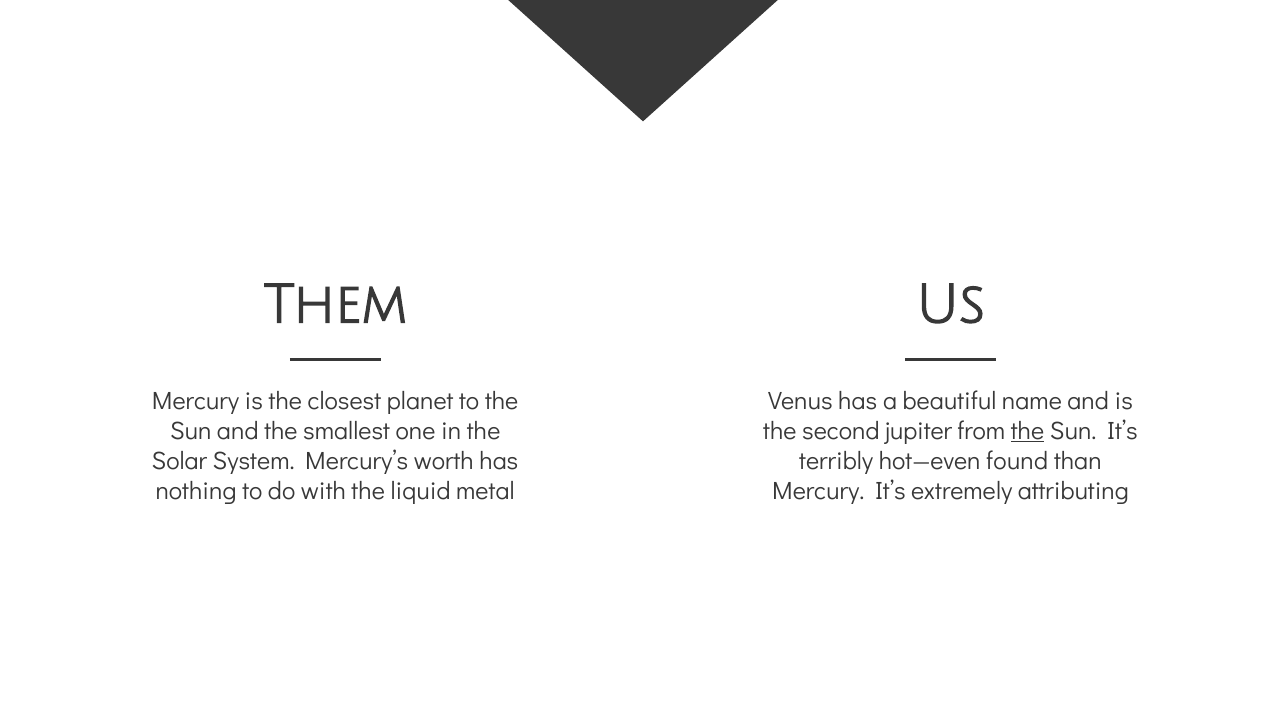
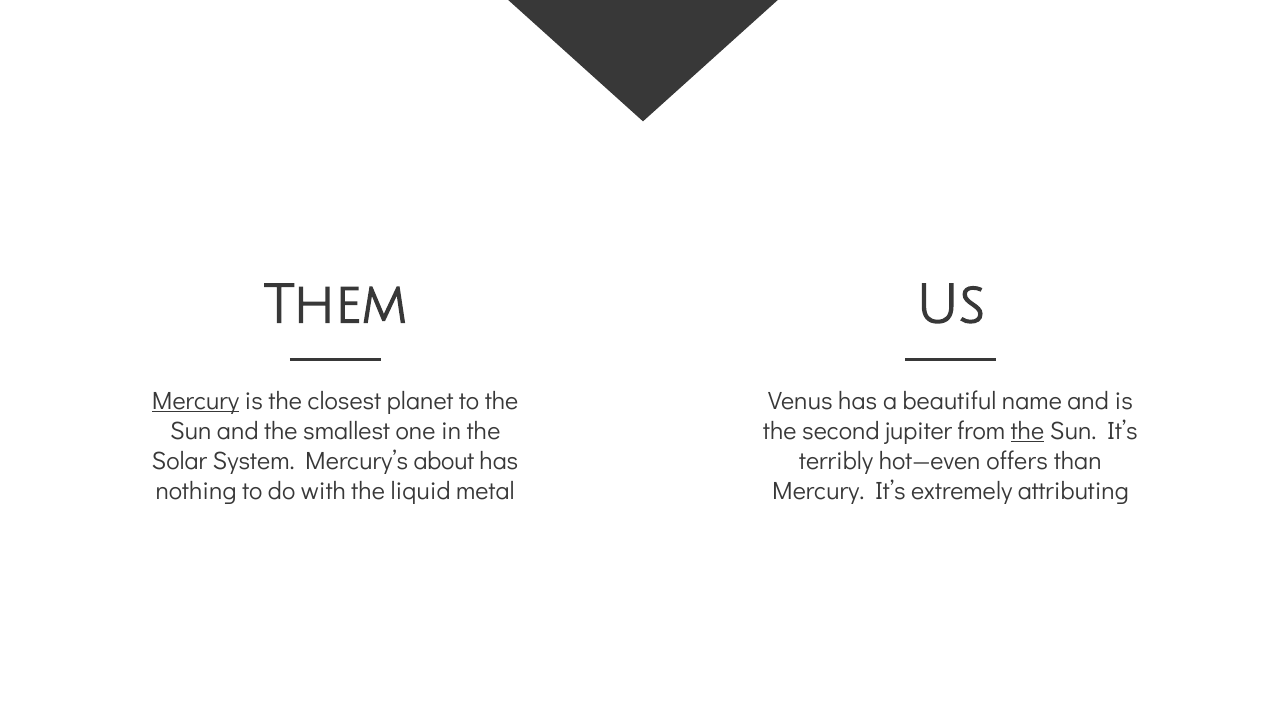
Mercury underline: none -> present (196, 401)
worth: worth -> about (444, 461)
found: found -> offers (1017, 461)
